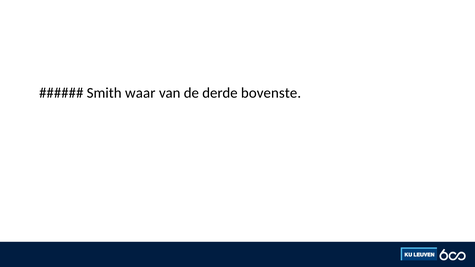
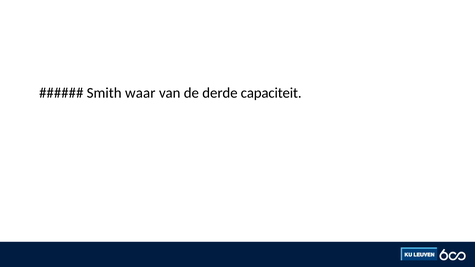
bovenste: bovenste -> capaciteit (271, 93)
